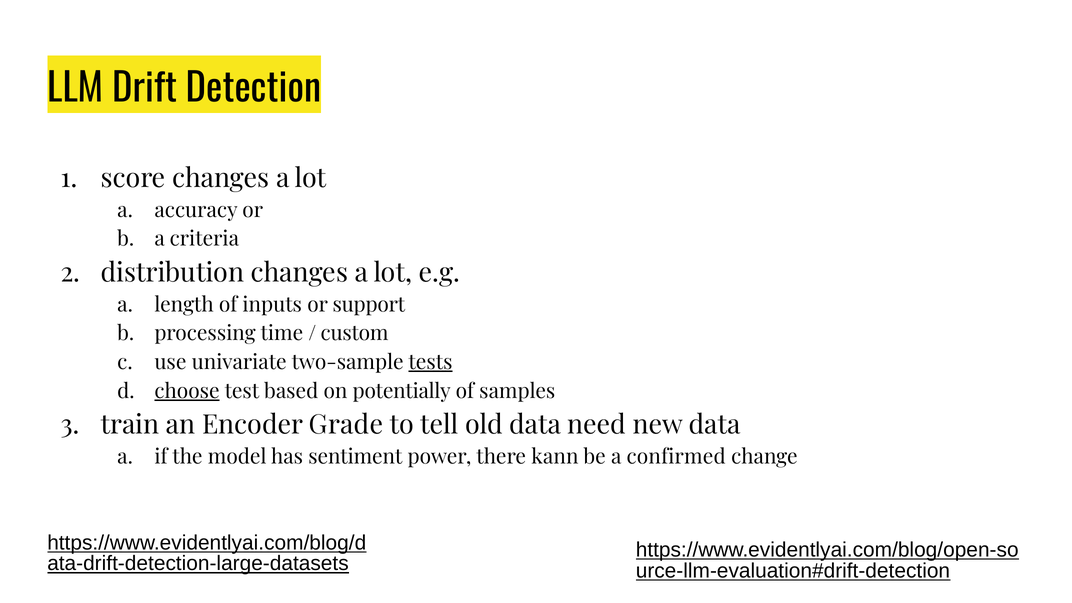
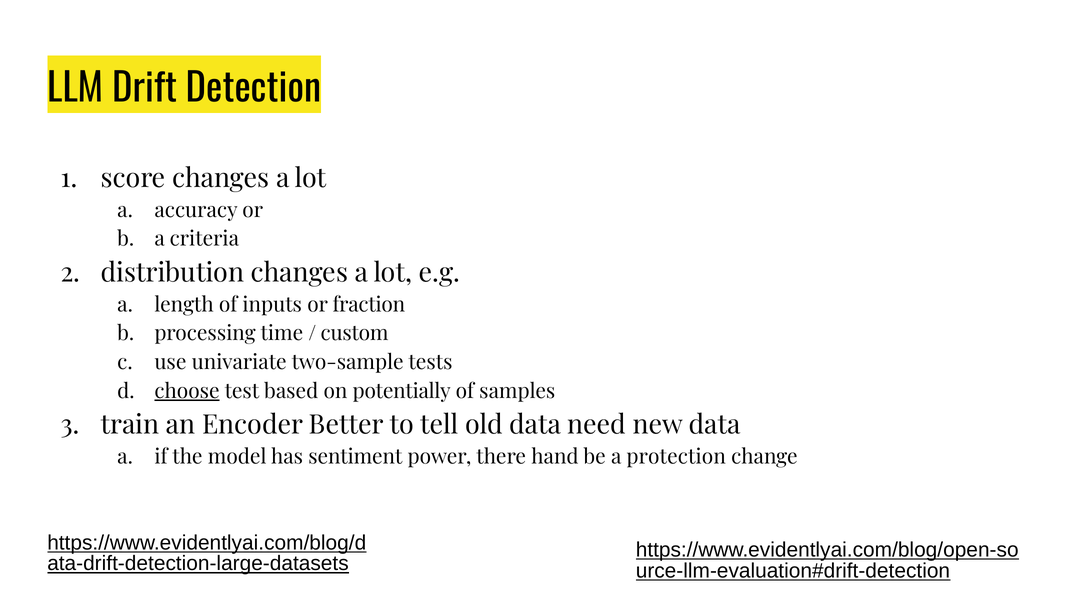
support: support -> fraction (369, 305)
tests underline: present -> none (430, 362)
Grade: Grade -> Better (346, 425)
kann: kann -> hand (555, 457)
confirmed: confirmed -> protection (676, 457)
